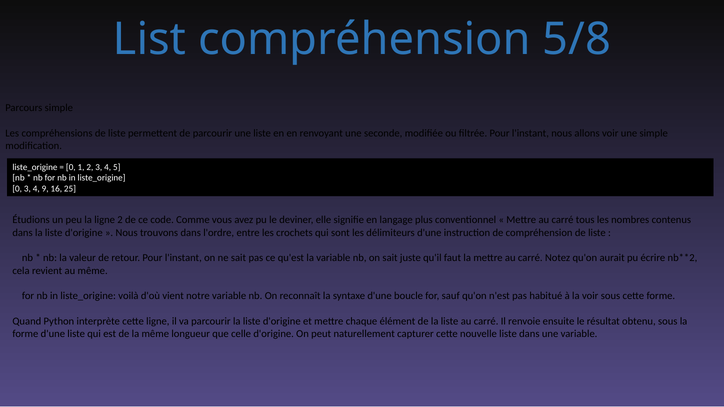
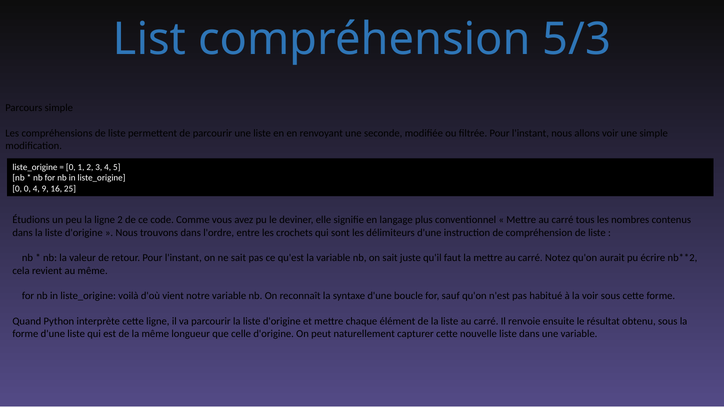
5/8: 5/8 -> 5/3 (577, 40)
0 3: 3 -> 0 (27, 189)
